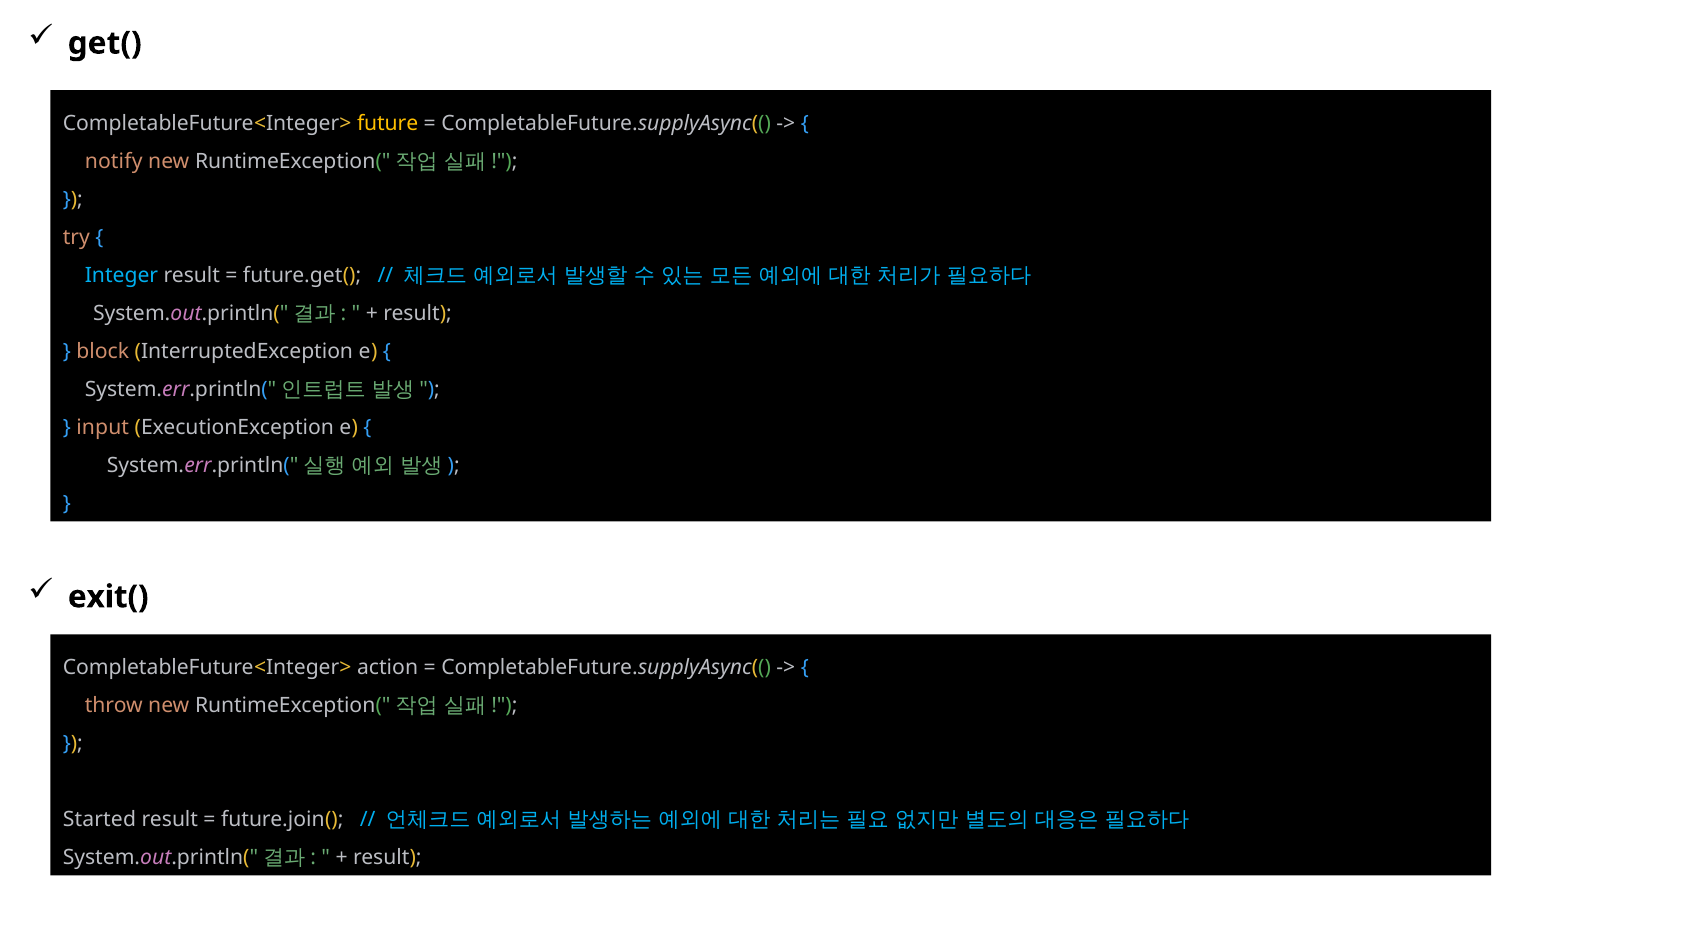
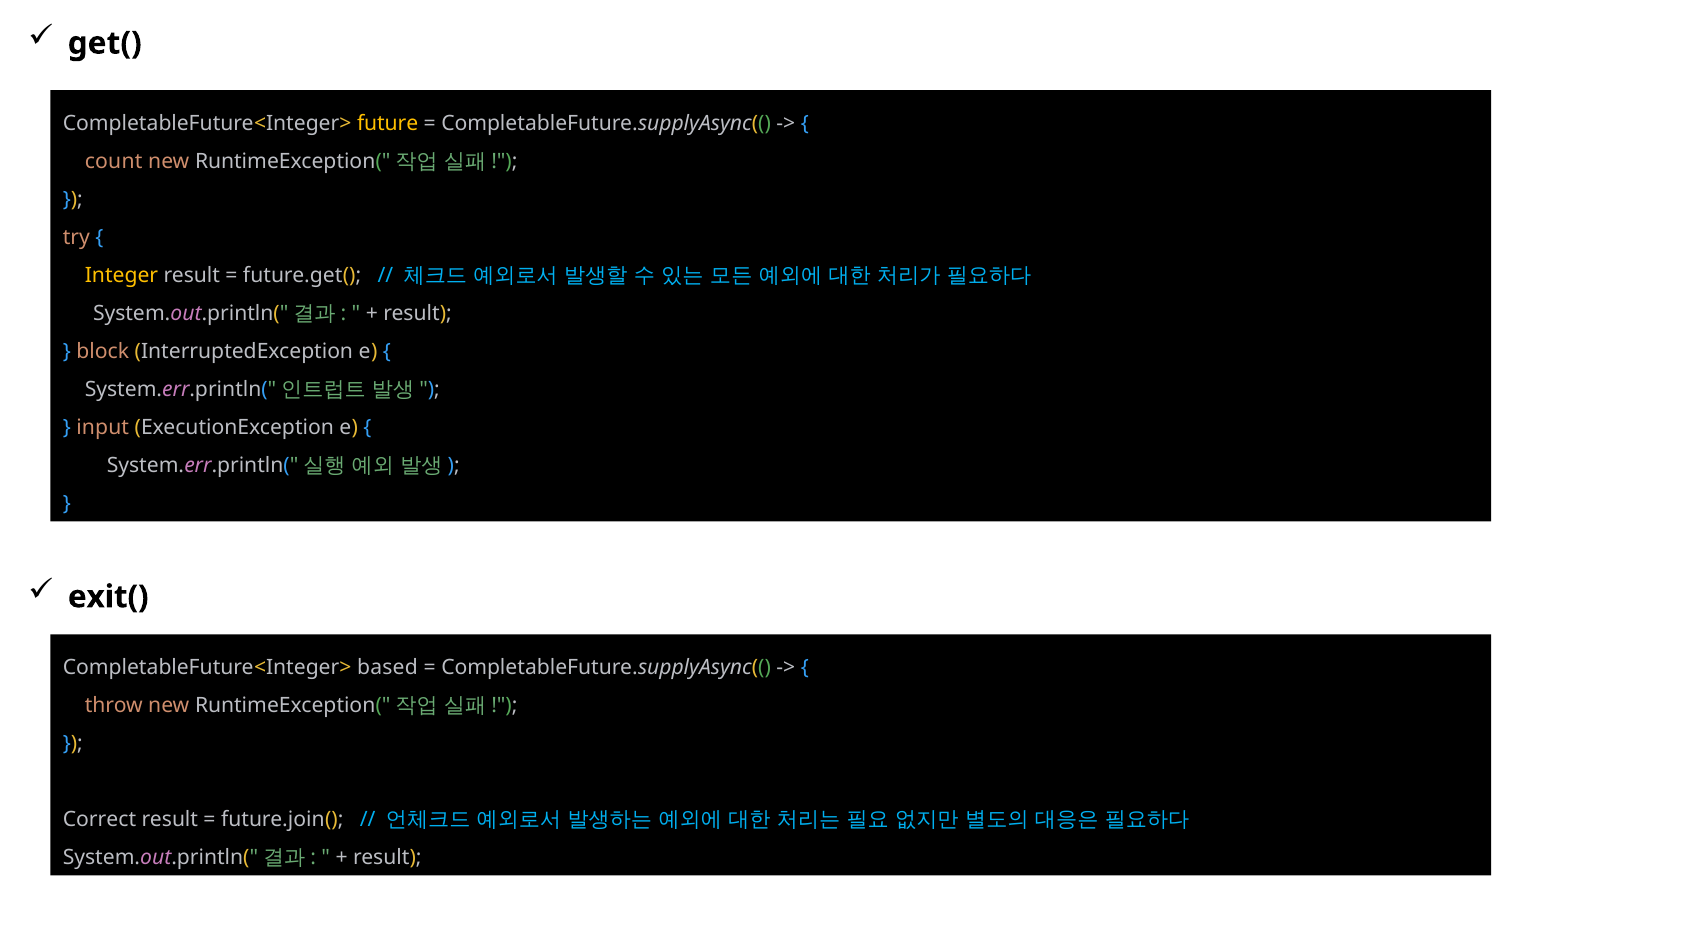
notify: notify -> count (114, 161)
Integer colour: light blue -> yellow (121, 275)
action: action -> based (387, 667)
Started: Started -> Correct (99, 820)
